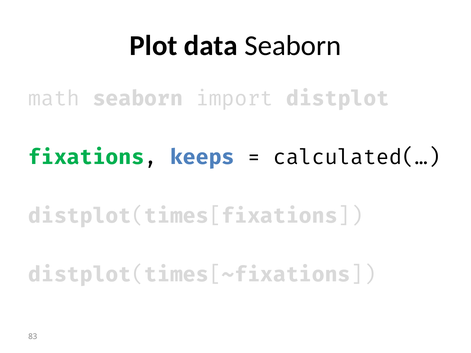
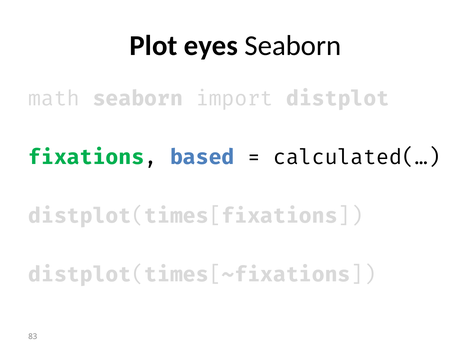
data: data -> eyes (211, 46)
keeps: keeps -> based (202, 157)
